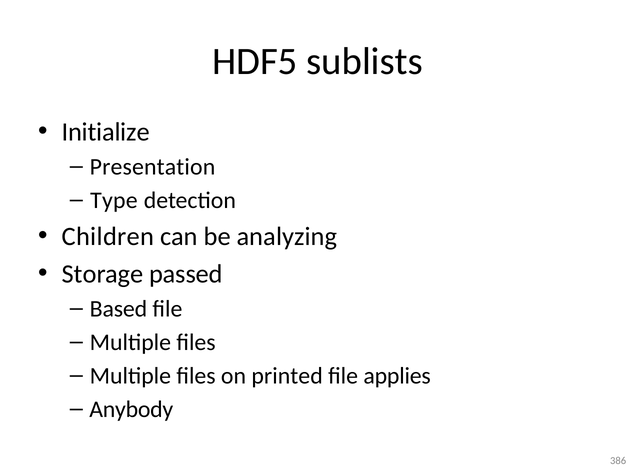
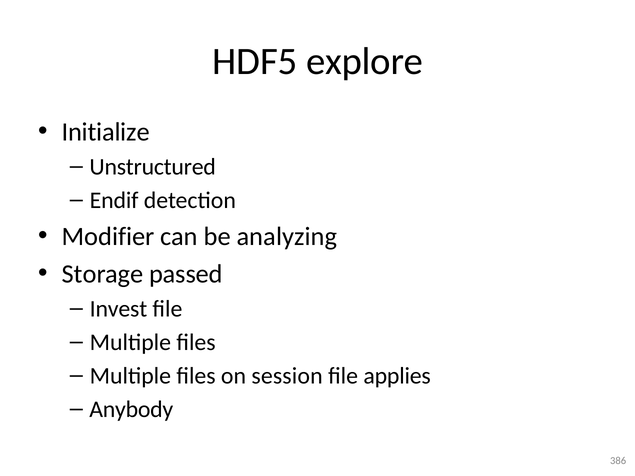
sublists: sublists -> explore (365, 61)
Presentation: Presentation -> Unstructured (153, 167)
Type: Type -> Endif (114, 201)
Children: Children -> Modifier (108, 237)
Based: Based -> Invest (118, 309)
printed: printed -> session (287, 376)
